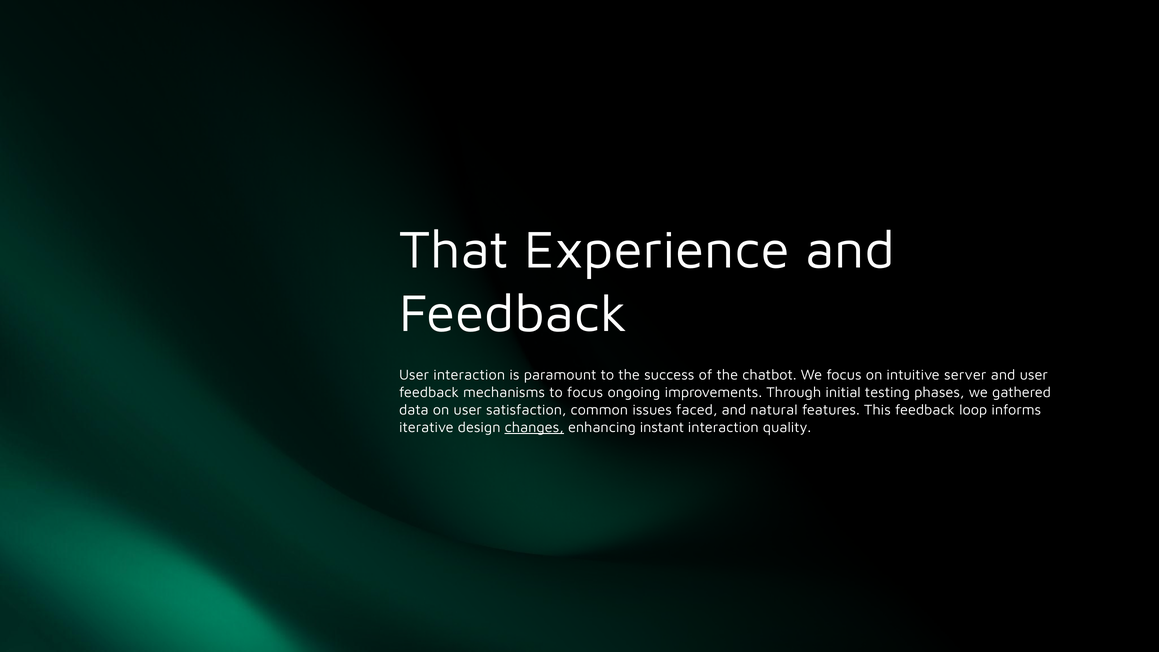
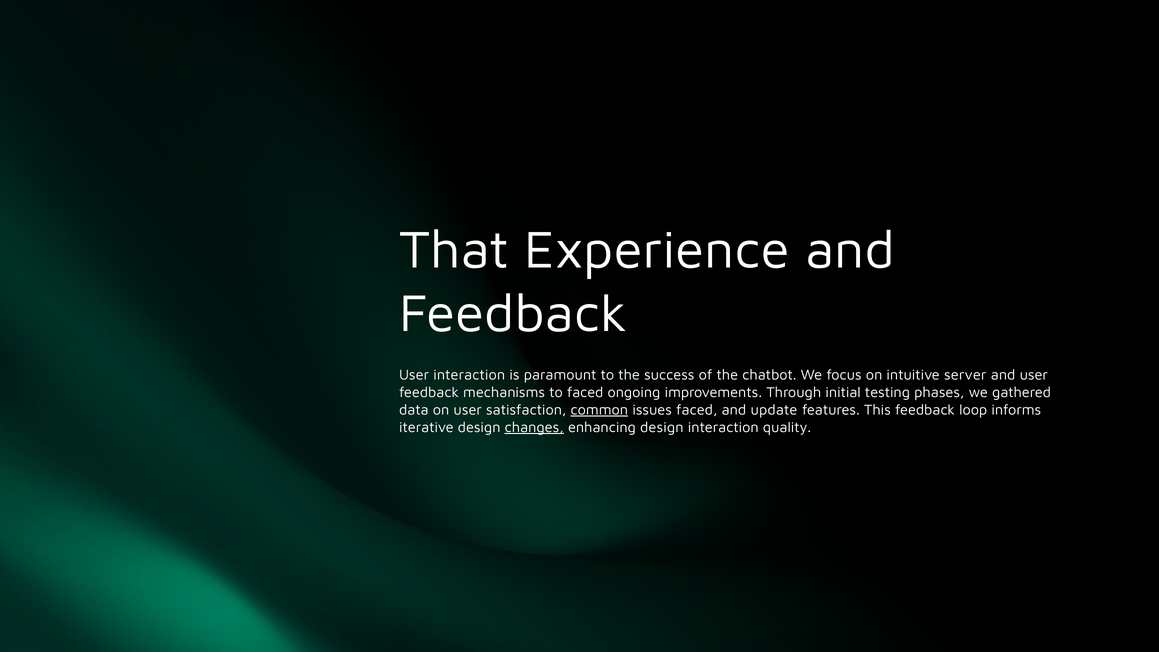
to focus: focus -> faced (585, 392)
common underline: none -> present (599, 410)
natural: natural -> update (774, 410)
enhancing instant: instant -> design (662, 427)
